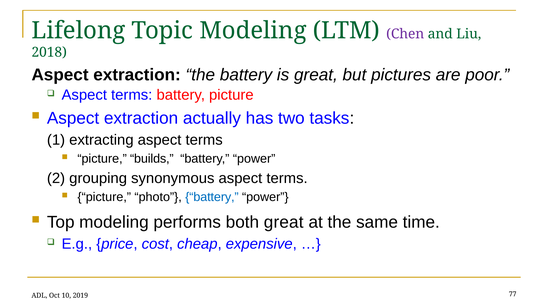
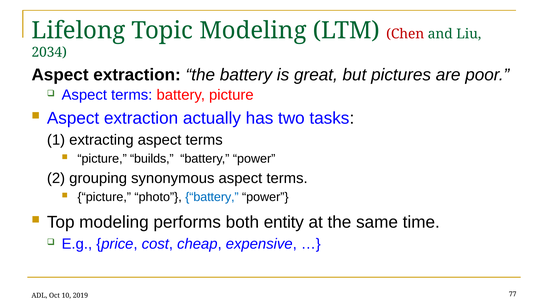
Chen colour: purple -> red (405, 34)
2018: 2018 -> 2034 (49, 52)
both great: great -> entity (284, 222)
